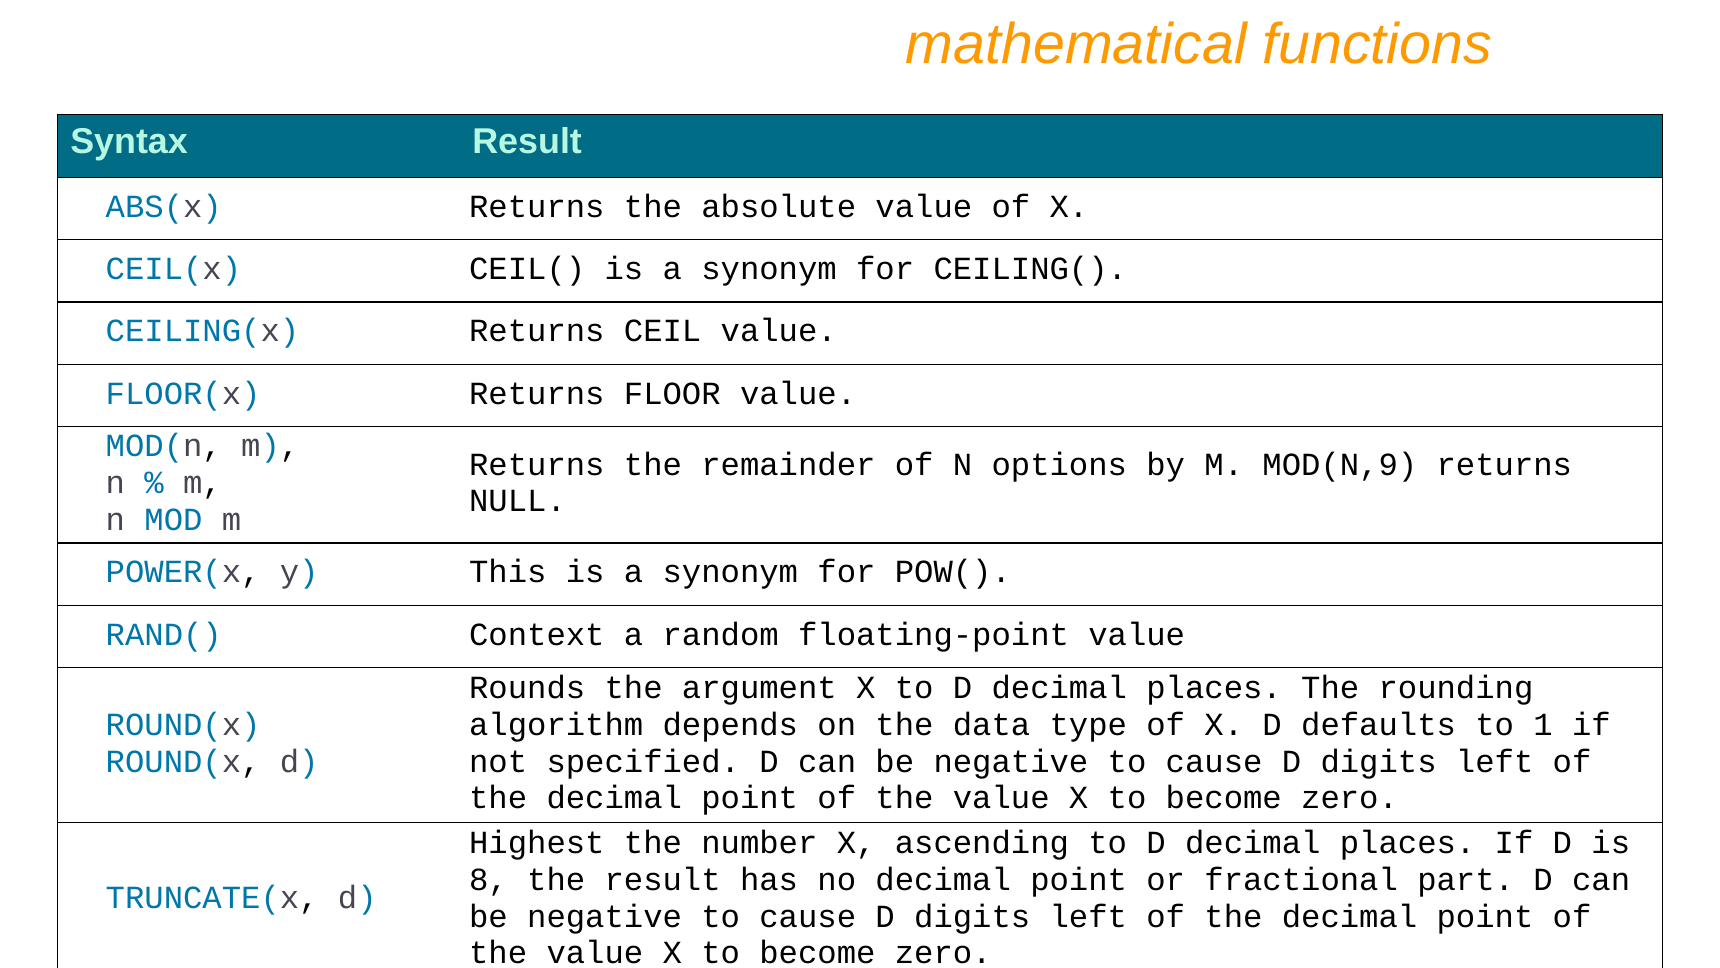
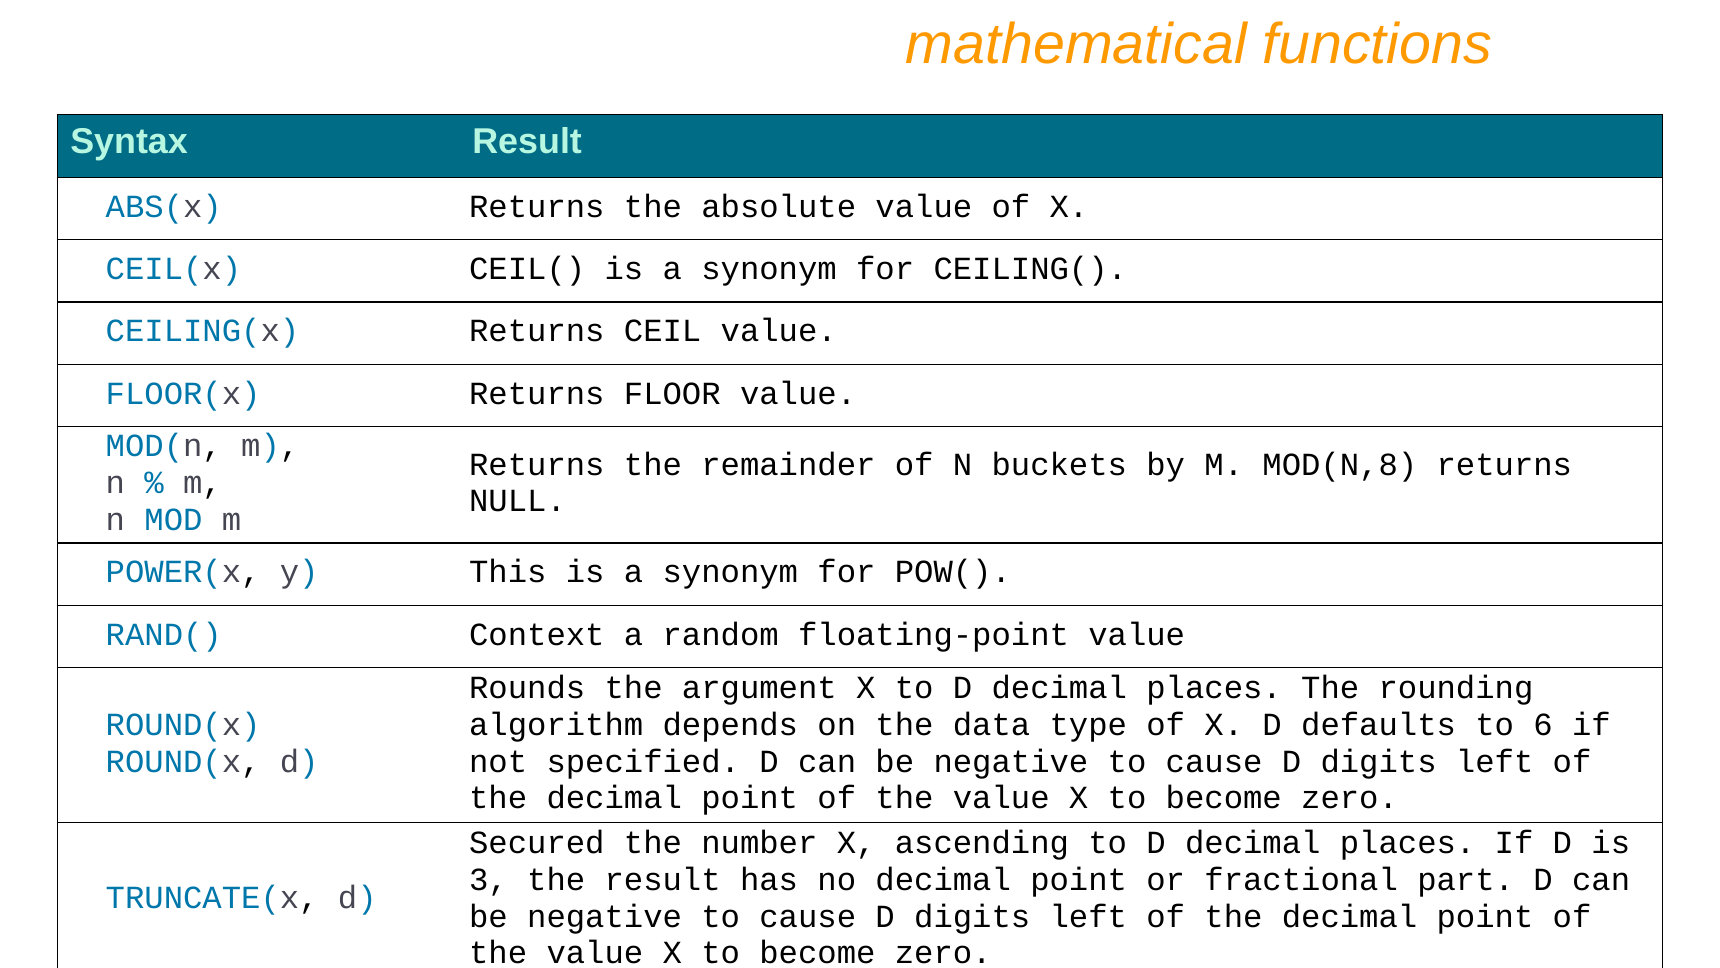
options: options -> buckets (1059, 464)
MOD(N,9: MOD(N,9 -> MOD(N,8 (1340, 464)
1: 1 -> 6 (1543, 725)
Highest: Highest -> Secured (537, 843)
8: 8 -> 3 (488, 879)
